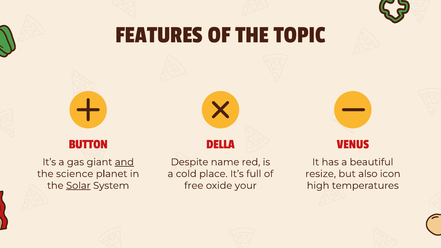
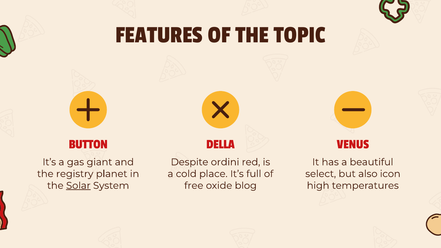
and underline: present -> none (124, 162)
name: name -> ordini (225, 162)
science: science -> registry (75, 174)
resize: resize -> select (321, 174)
your: your -> blog (246, 186)
